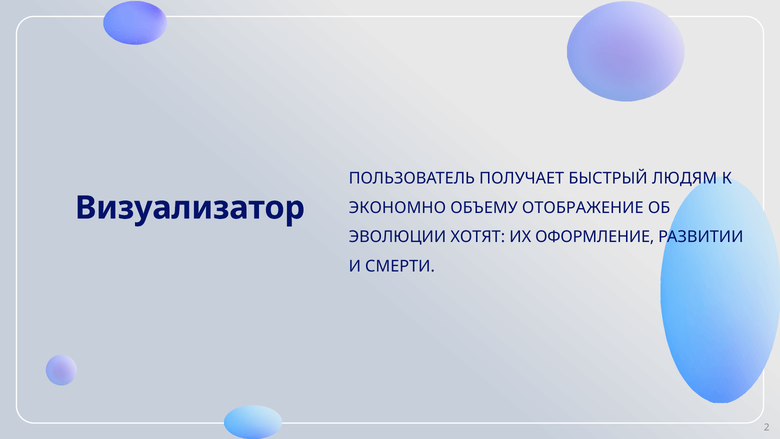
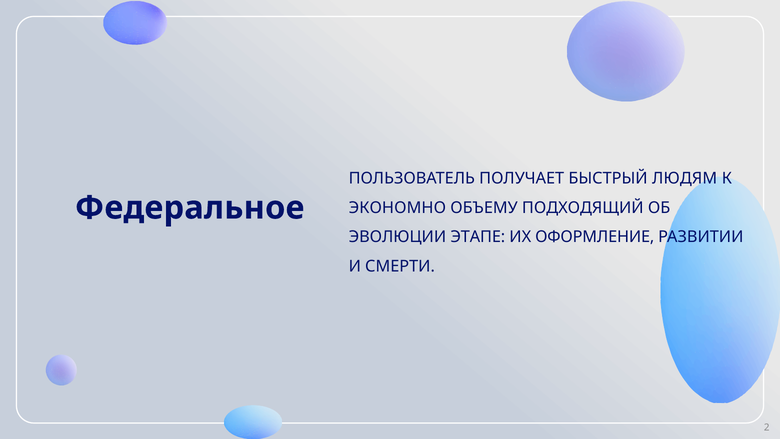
Визуализатор: Визуализатор -> Федеральное (190, 208)
ОТОБРАЖЕНИЕ: ОТОБРАЖЕНИЕ -> ПОДХОДЯЩИЙ (583, 208)
ХОТЯТ: ХОТЯТ -> ЭТАПЕ (478, 237)
